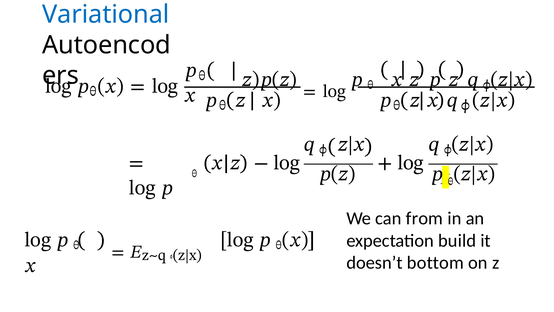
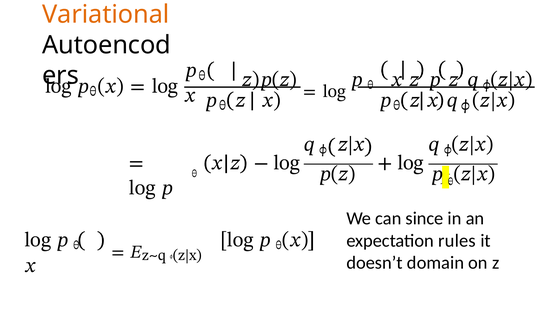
Variational colour: blue -> orange (106, 15)
from: from -> since (425, 218)
build: build -> rules (457, 240)
bottom: bottom -> domain (436, 263)
